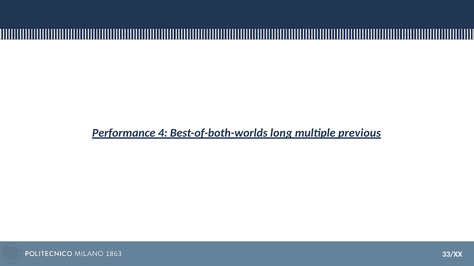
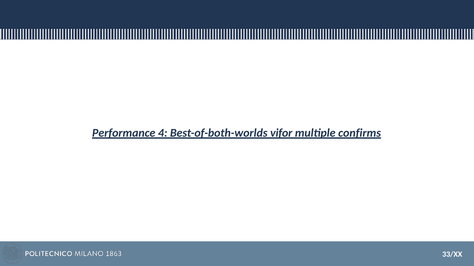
long: long -> vifor (281, 133)
previous: previous -> confirms (360, 133)
